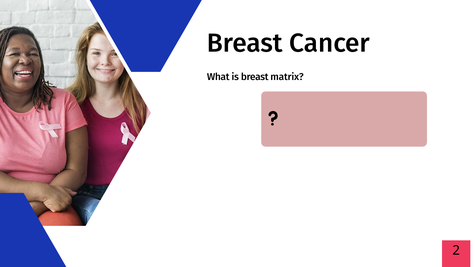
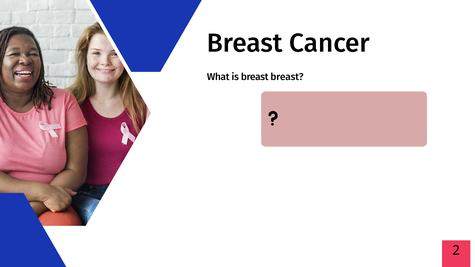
breast matrix: matrix -> breast (287, 77)
